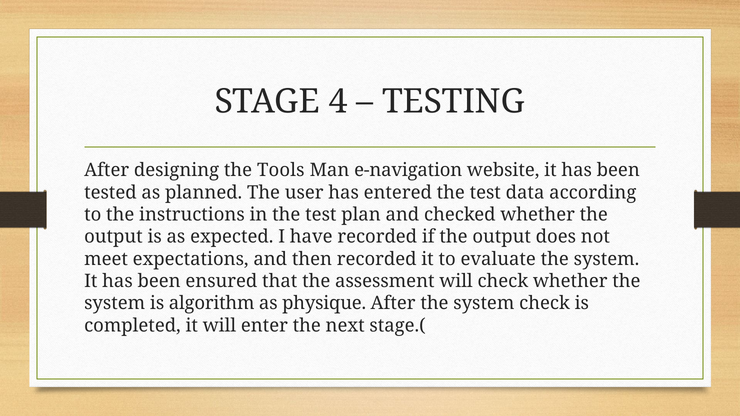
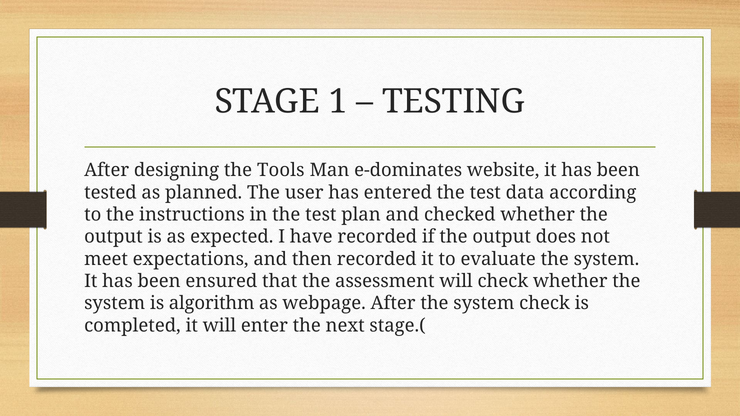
4: 4 -> 1 (338, 102)
e-navigation: e-navigation -> e-dominates (408, 170)
physique: physique -> webpage (324, 304)
